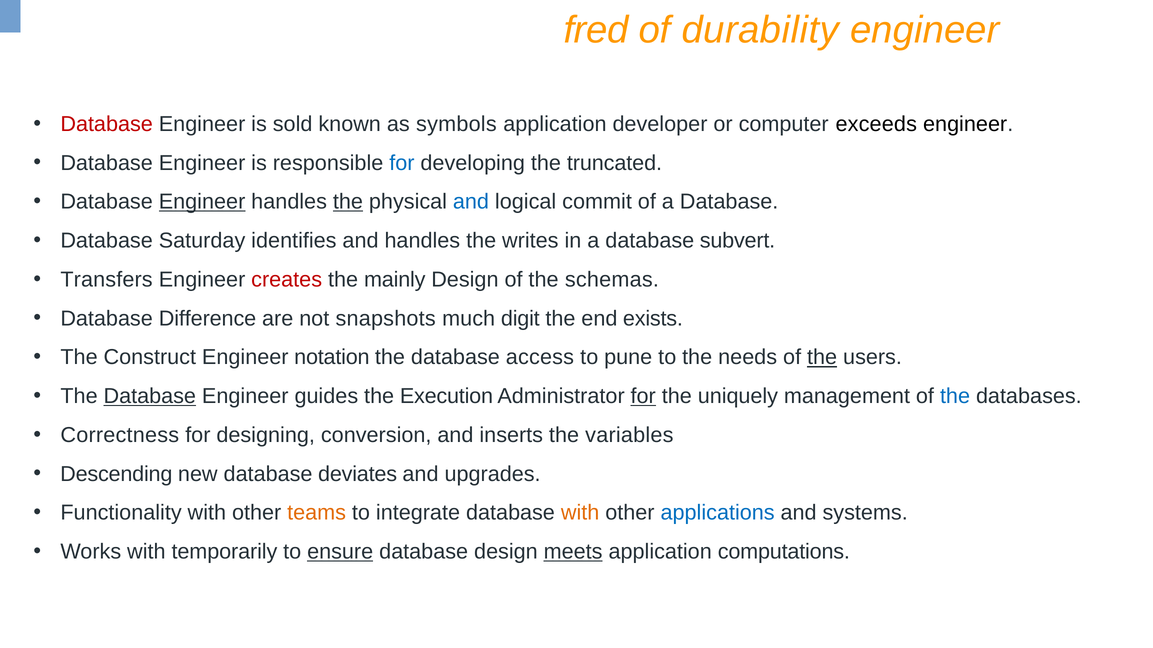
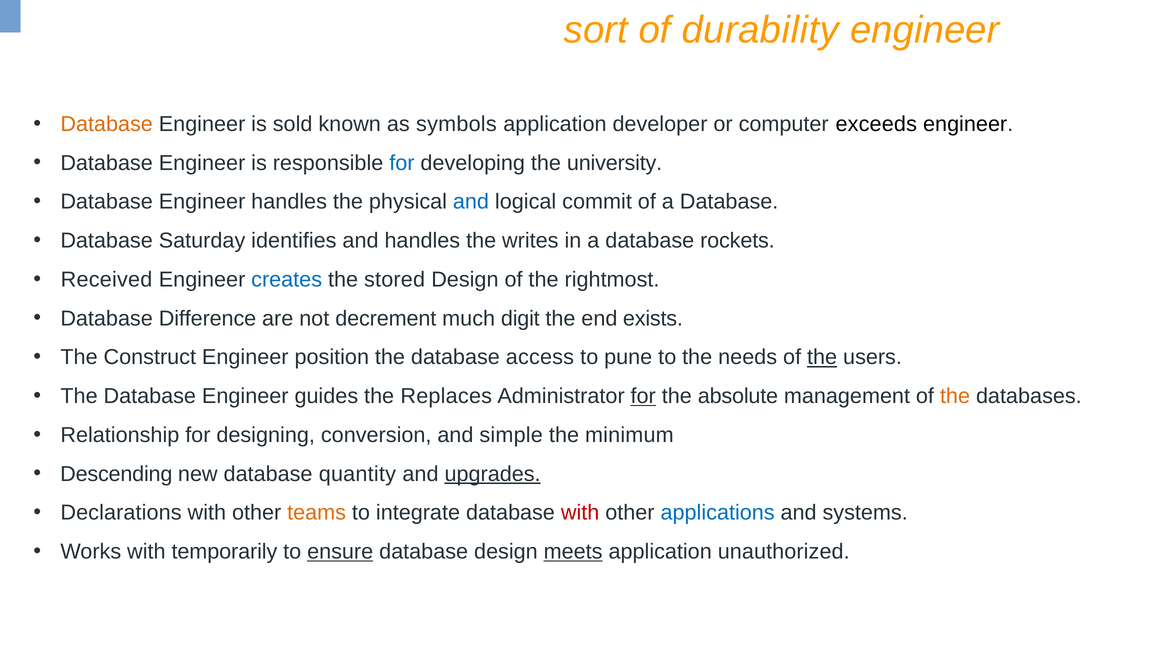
fred: fred -> sort (596, 30)
Database colour: red -> orange (107, 124)
truncated: truncated -> university (615, 163)
Engineer underline: present -> none (202, 202)
the underline: present -> none (348, 202)
subvert: subvert -> rockets (737, 241)
Transfers: Transfers -> Received (107, 280)
creates colour: red -> blue (287, 280)
mainly: mainly -> stored (395, 280)
schemas: schemas -> rightmost (612, 280)
snapshots: snapshots -> decrement (386, 319)
notation: notation -> position (332, 358)
Database underline: present -> none (150, 397)
Execution: Execution -> Replaces (446, 397)
uniquely: uniquely -> absolute (738, 397)
the colour: blue -> orange (955, 397)
Correctness: Correctness -> Relationship (120, 435)
inserts: inserts -> simple (511, 435)
variables: variables -> minimum (629, 435)
deviates: deviates -> quantity (357, 474)
upgrades underline: none -> present (493, 474)
Functionality: Functionality -> Declarations (121, 513)
with colour: orange -> red (580, 513)
computations: computations -> unauthorized (784, 552)
